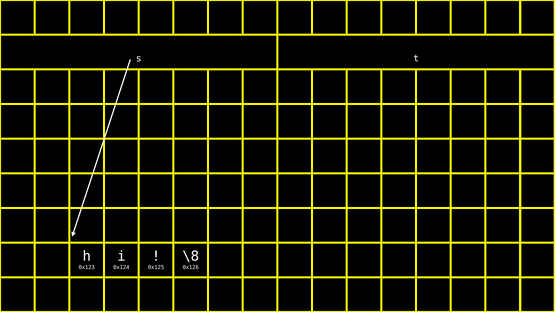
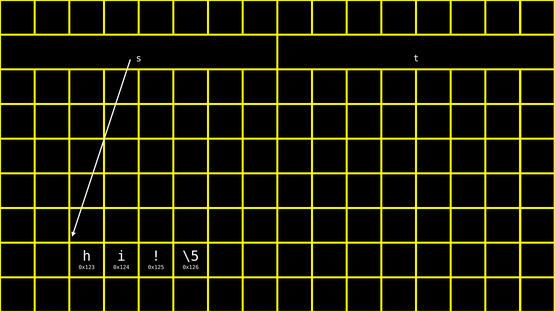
\8: \8 -> \5 (191, 257)
